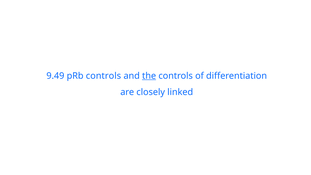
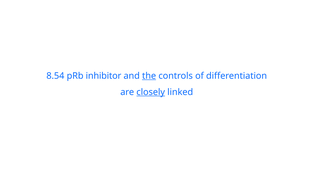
9.49: 9.49 -> 8.54 (55, 76)
pRb controls: controls -> inhibitor (104, 76)
closely underline: none -> present (151, 92)
